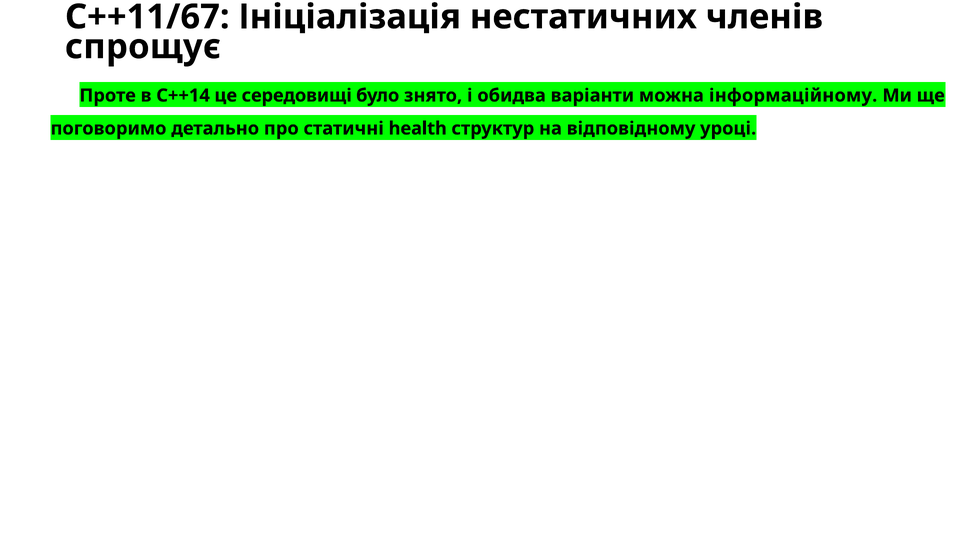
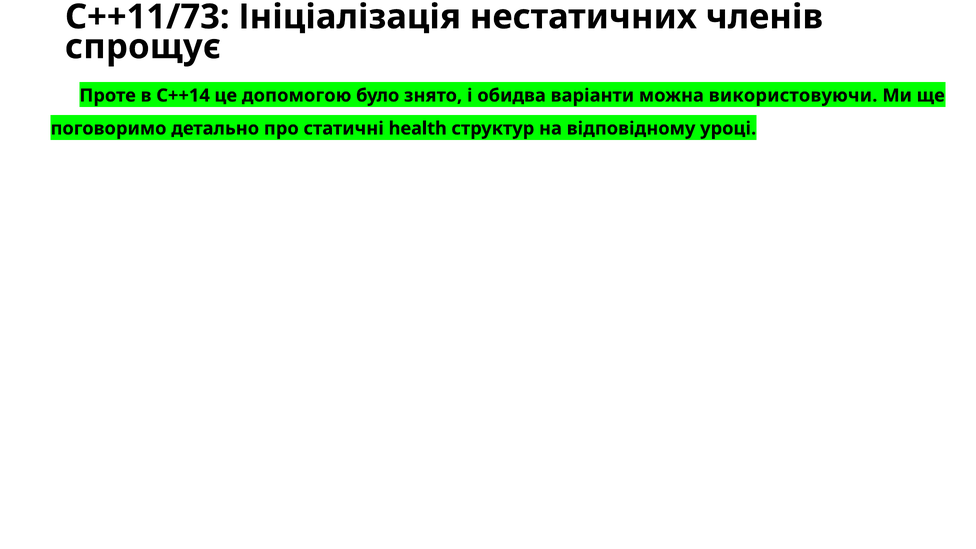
C++11/67: C++11/67 -> C++11/73 (147, 17)
середовищі: середовищі -> допомогою (297, 96)
інформаційному: інформаційному -> використовуючи (793, 96)
